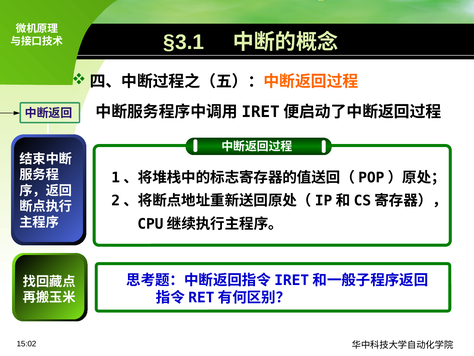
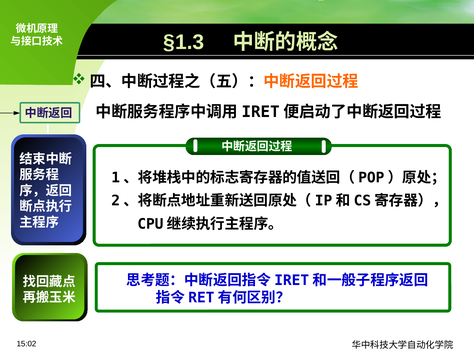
§3.1: §3.1 -> §1.3 (184, 42)
